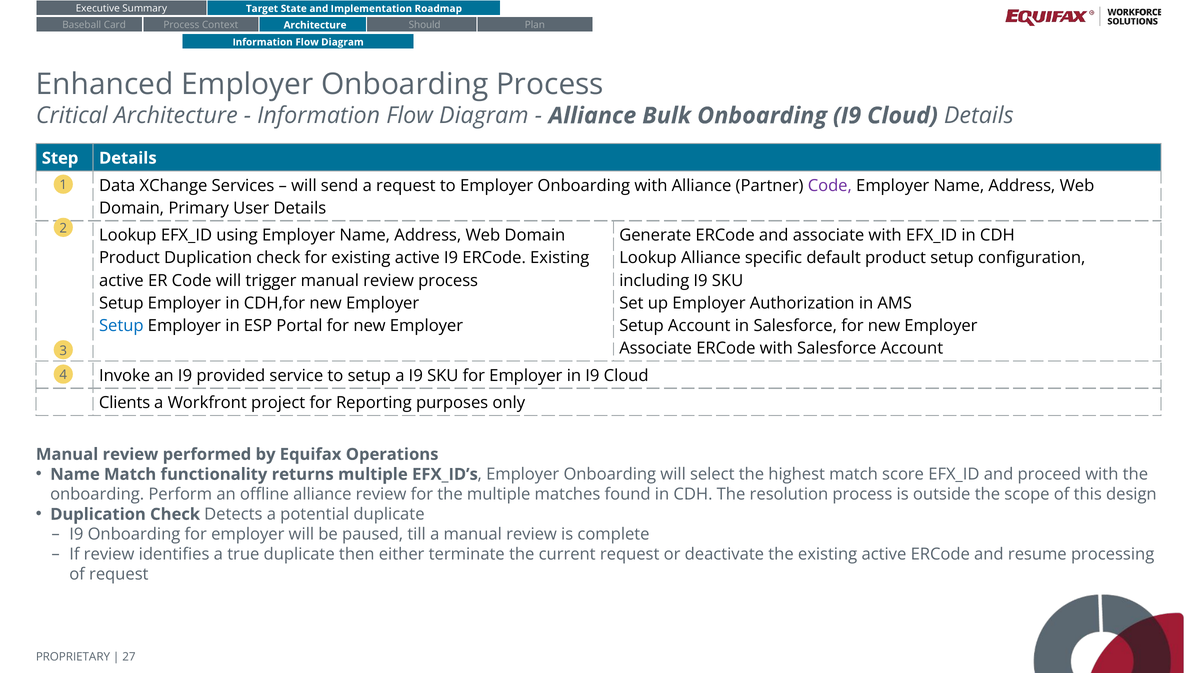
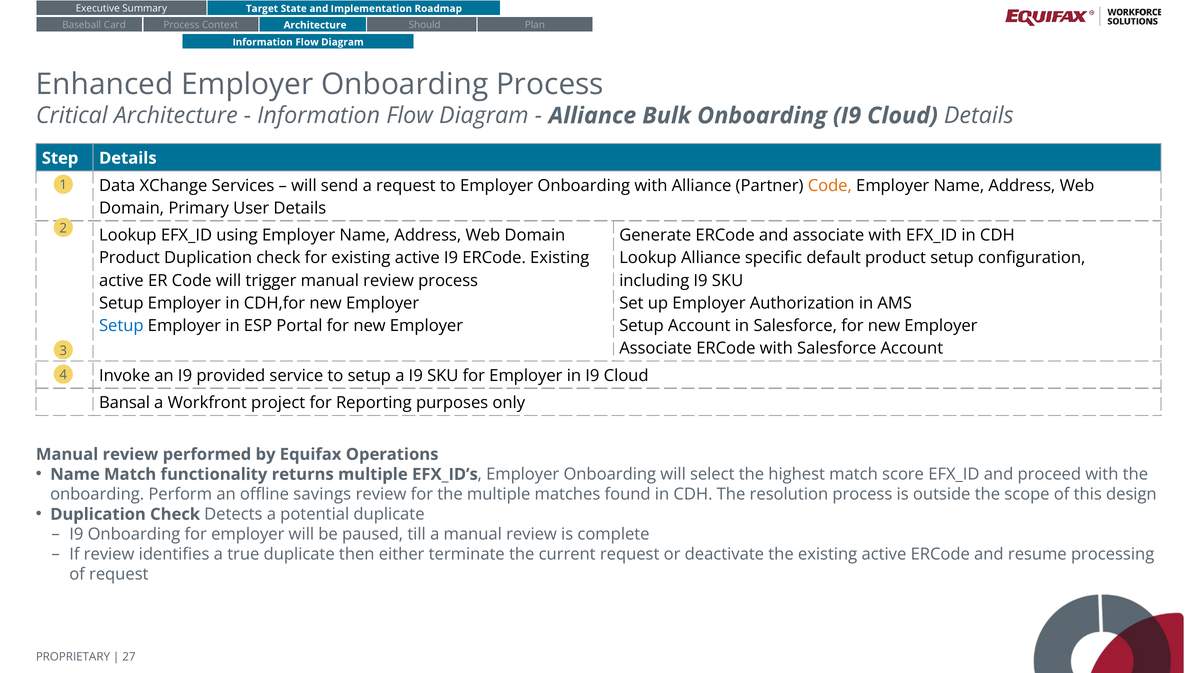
Code colour: purple -> orange (830, 186)
Clients: Clients -> Bansal (125, 403)
offline alliance: alliance -> savings (322, 495)
